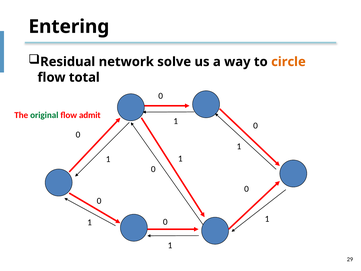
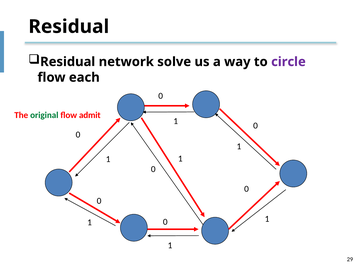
Entering: Entering -> Residual (69, 27)
circle colour: orange -> purple (288, 62)
total: total -> each (84, 77)
